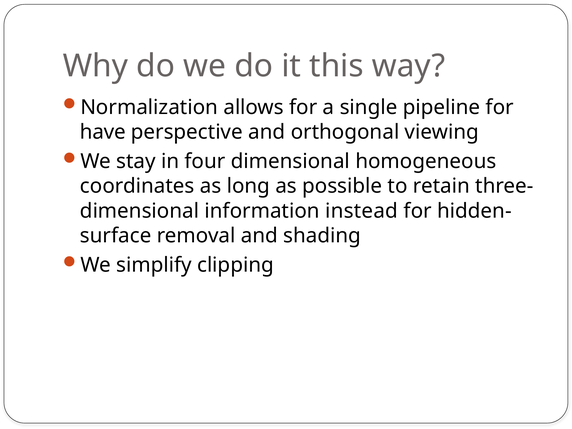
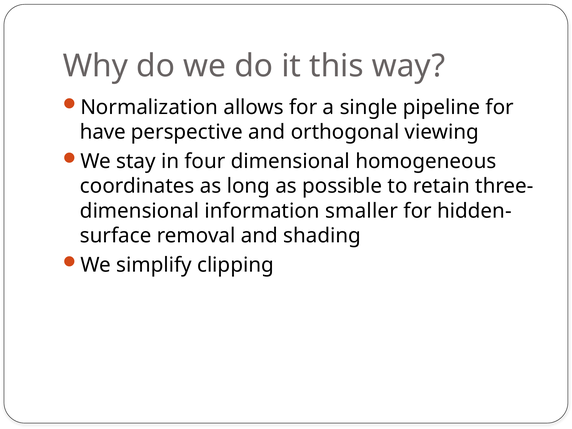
instead: instead -> smaller (362, 211)
